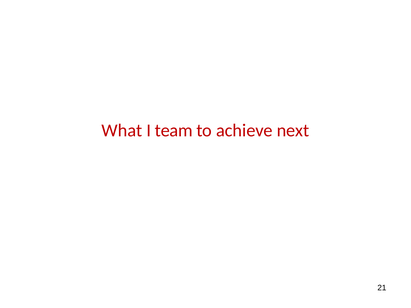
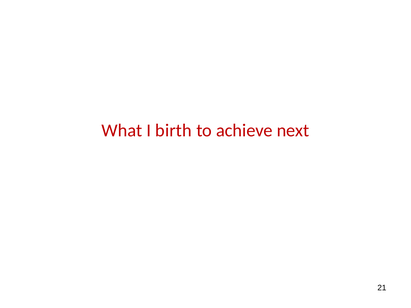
team: team -> birth (174, 130)
